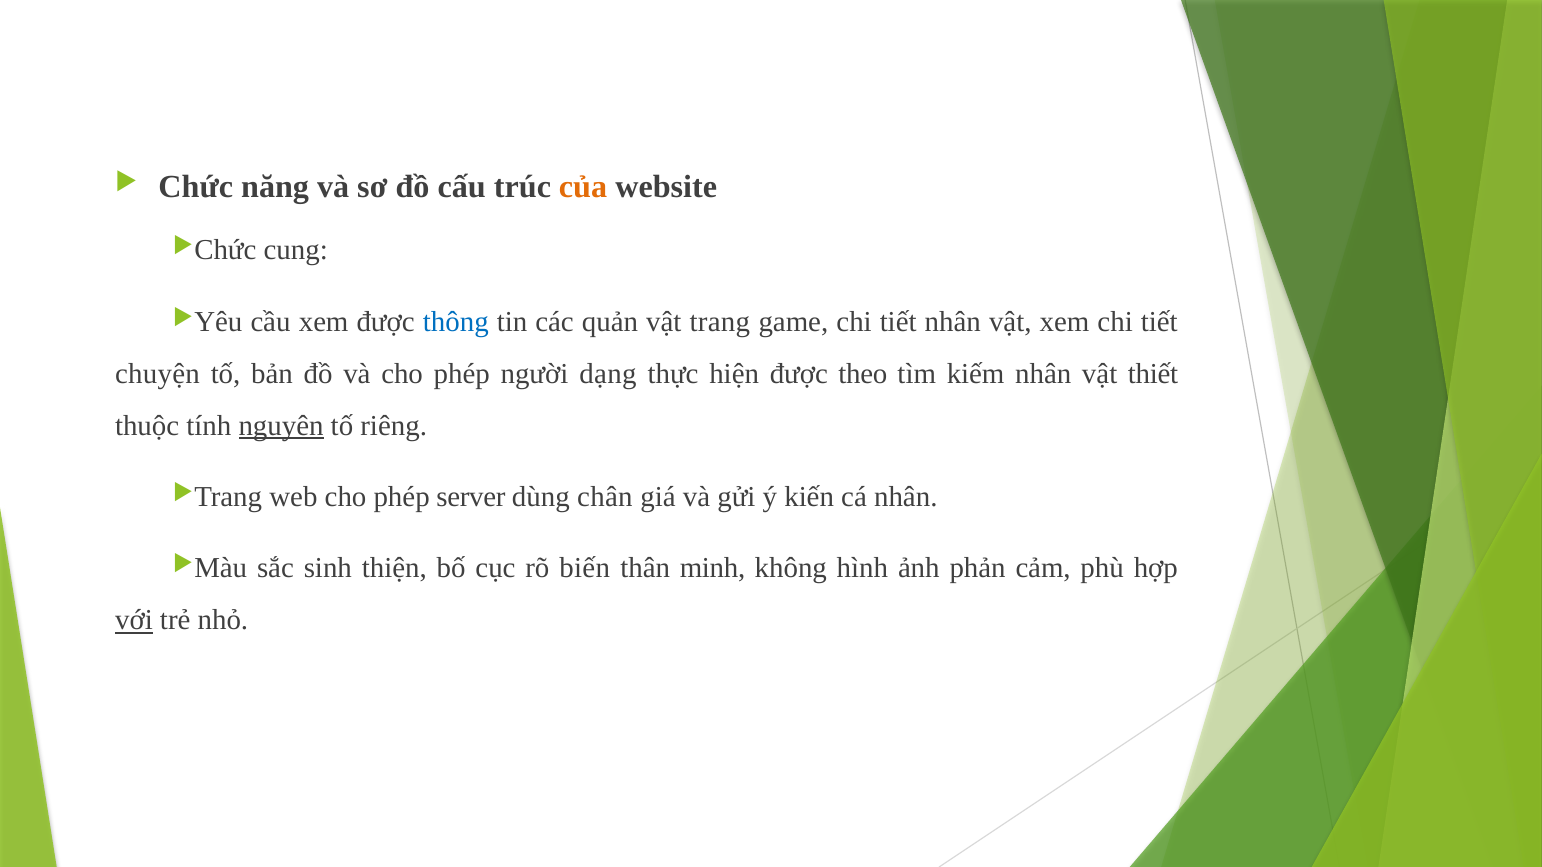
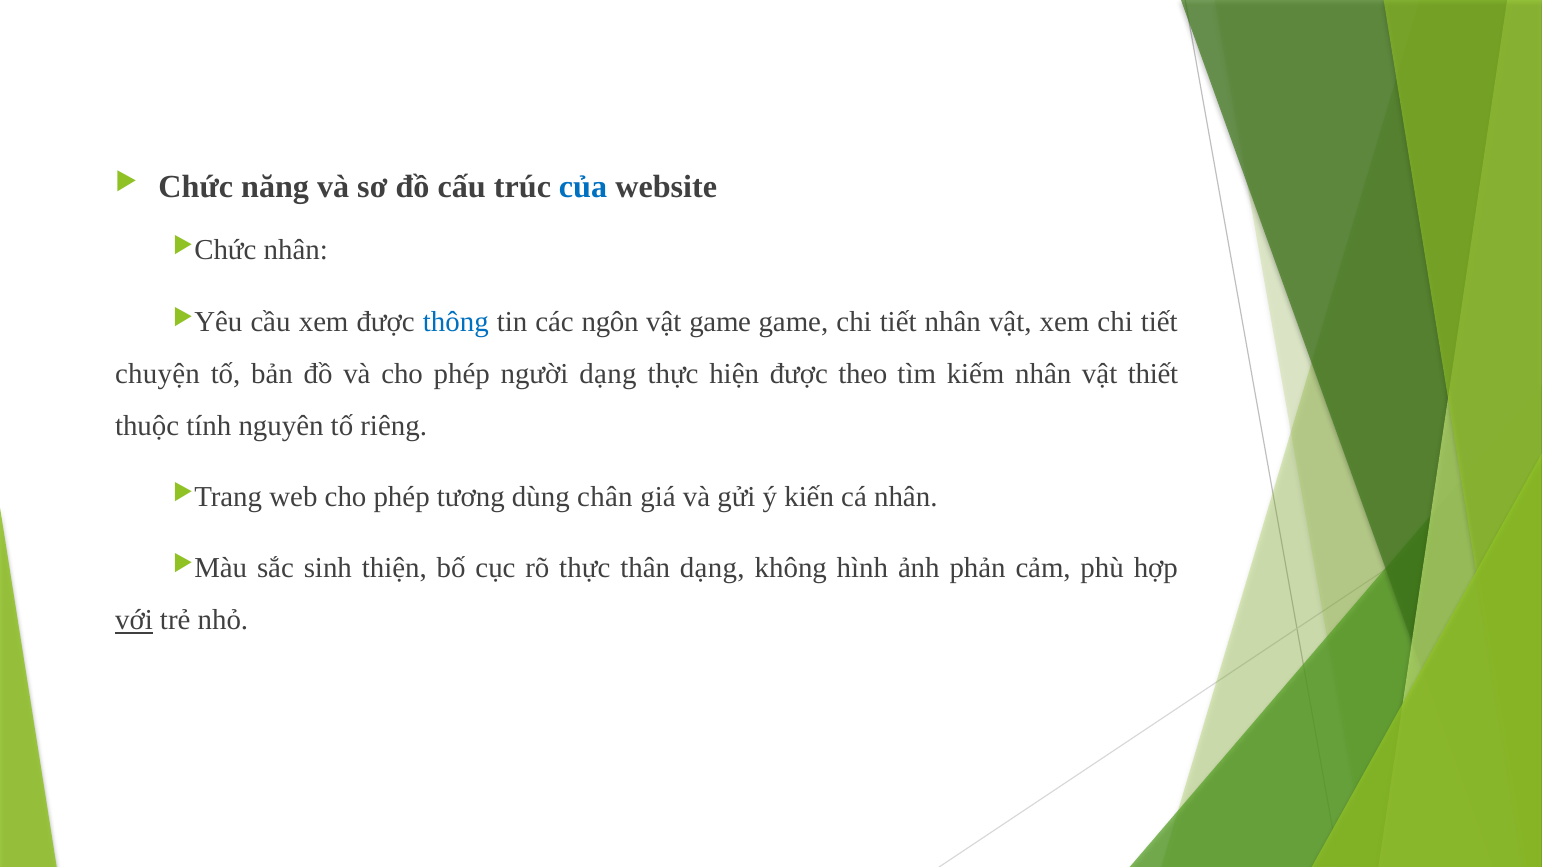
của colour: orange -> blue (583, 187)
cung: cung -> nhân (296, 250)
quản: quản -> ngôn (610, 322)
vật trang: trang -> game (720, 322)
nguyên underline: present -> none (281, 426)
server: server -> tương (471, 497)
rõ biến: biến -> thực (585, 569)
thân minh: minh -> dạng (712, 569)
